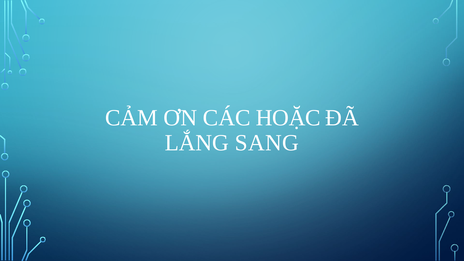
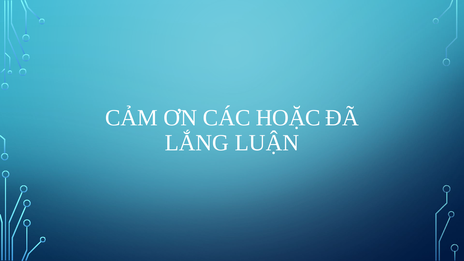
SANG: SANG -> LUẬN (267, 143)
